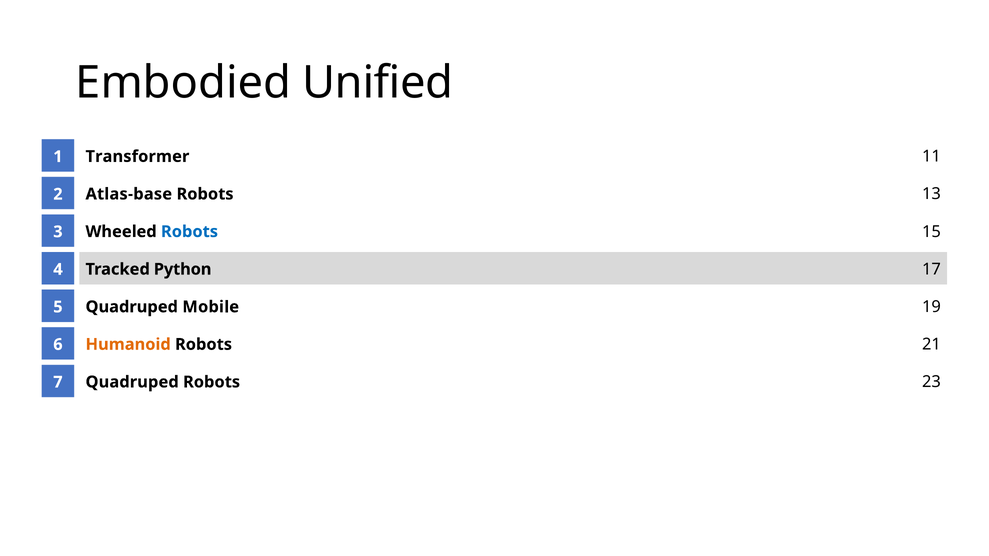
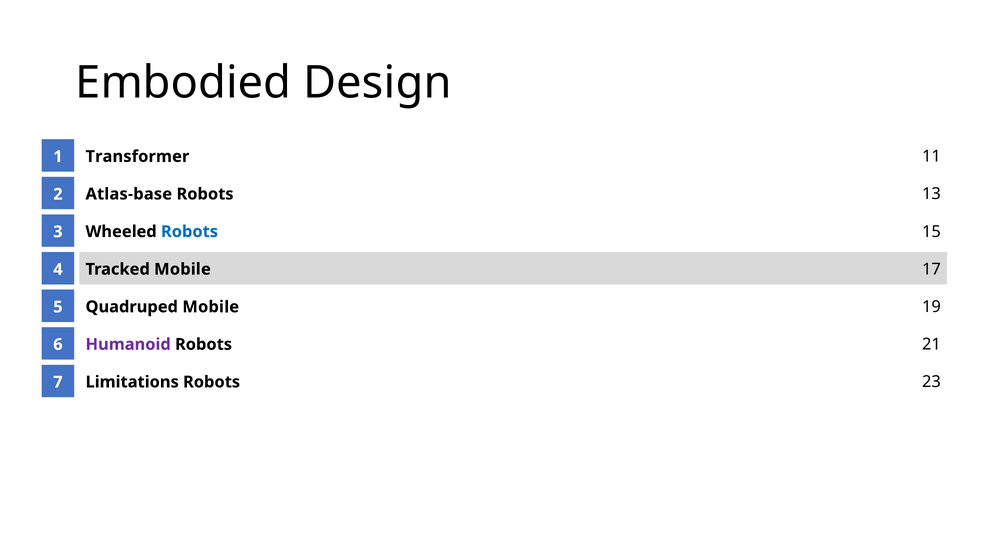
Unified: Unified -> Design (377, 83)
Tracked Python: Python -> Mobile (182, 269)
Humanoid colour: orange -> purple (128, 345)
Quadruped: Quadruped -> Limitations (132, 382)
